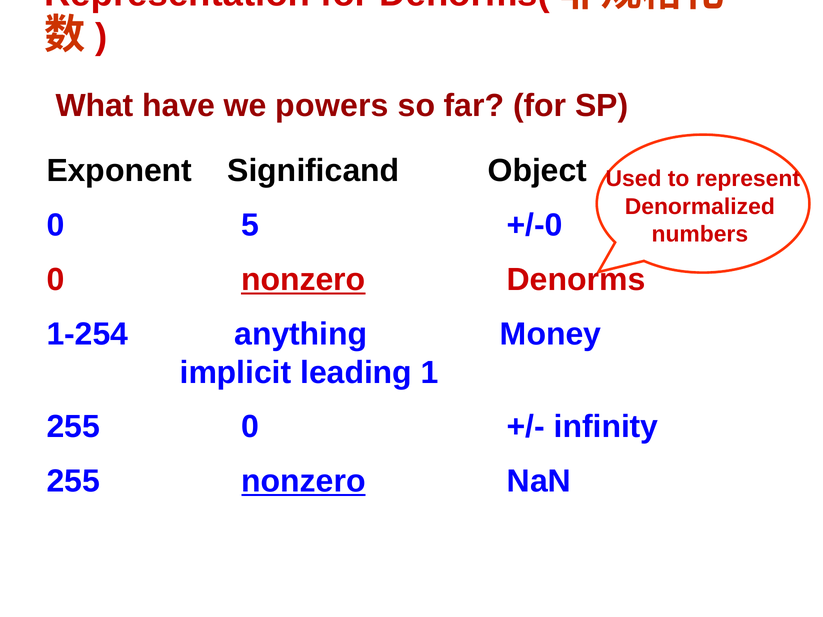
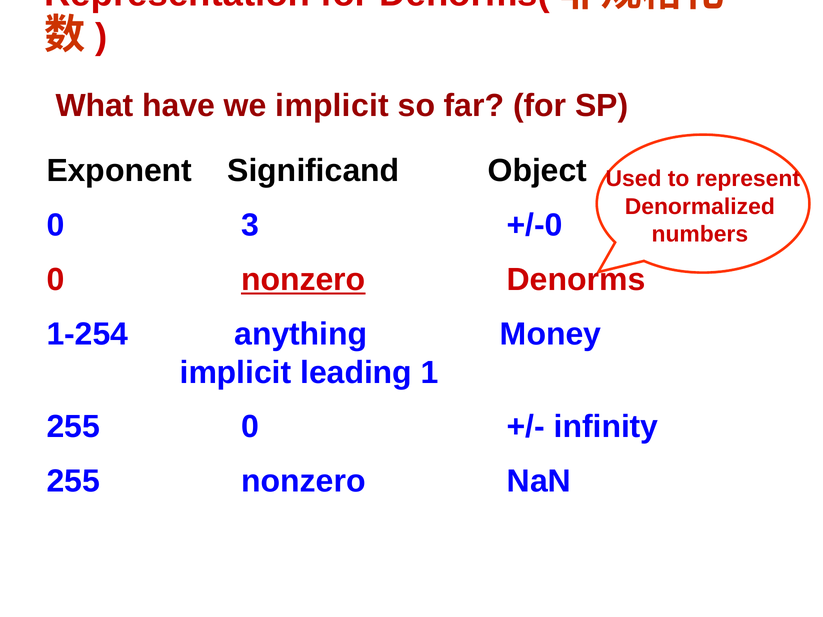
we powers: powers -> implicit (332, 106)
5: 5 -> 3 (250, 225)
nonzero underline: present -> none (303, 482)
